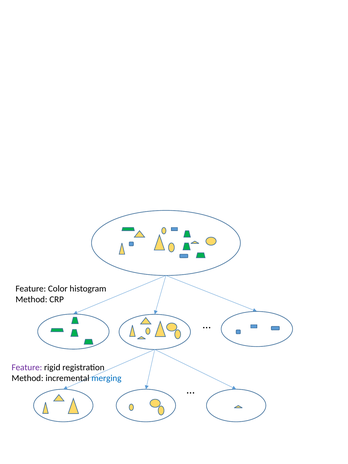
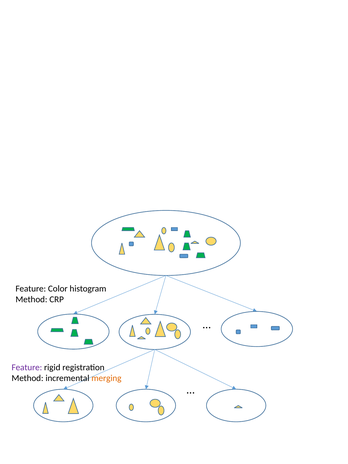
merging colour: blue -> orange (106, 378)
